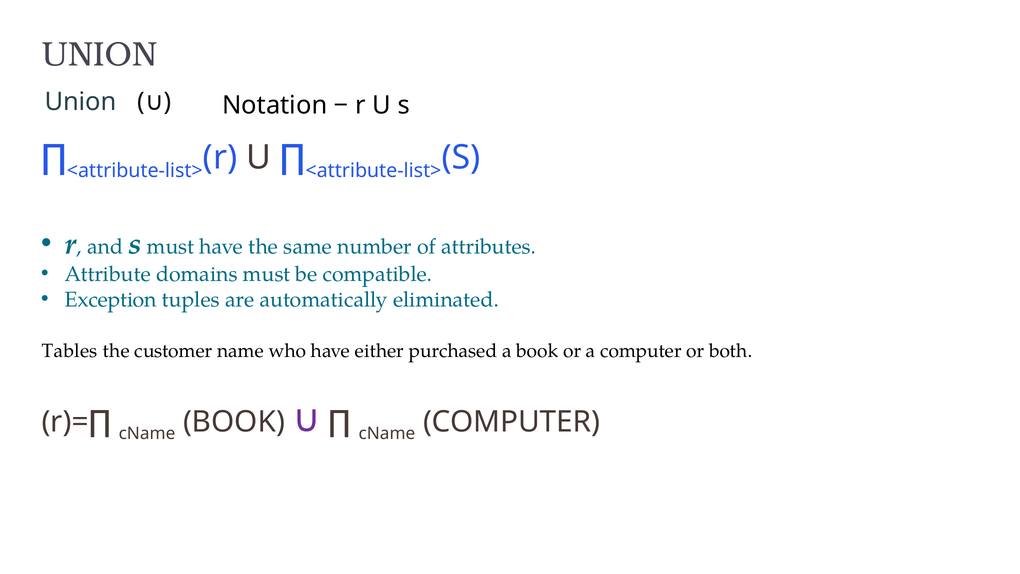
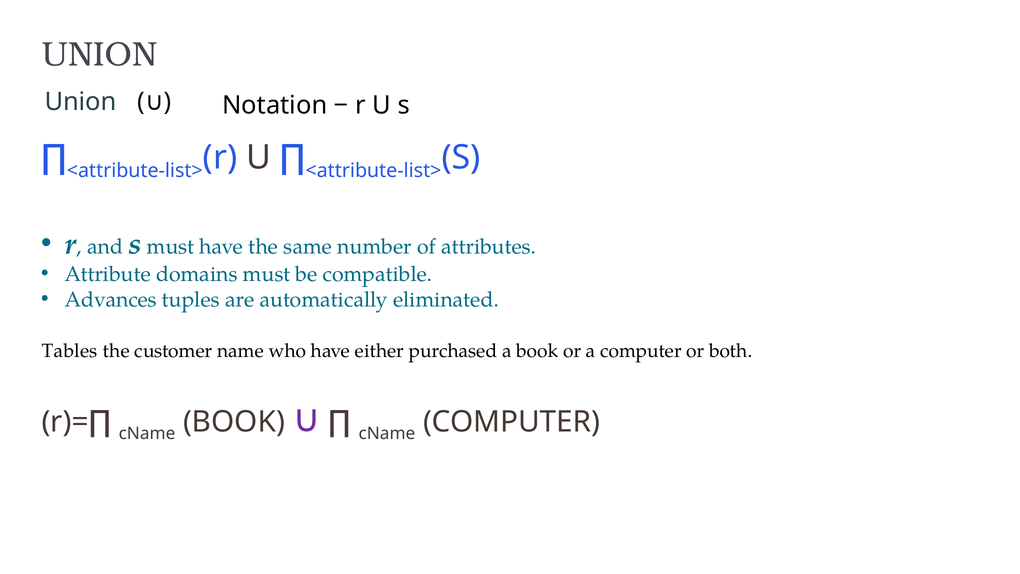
Exception: Exception -> Advances (111, 300)
